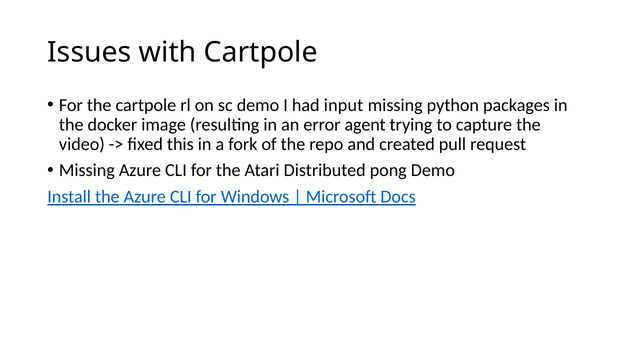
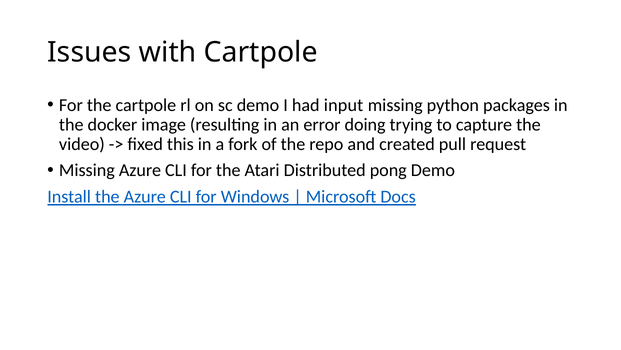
agent: agent -> doing (365, 125)
